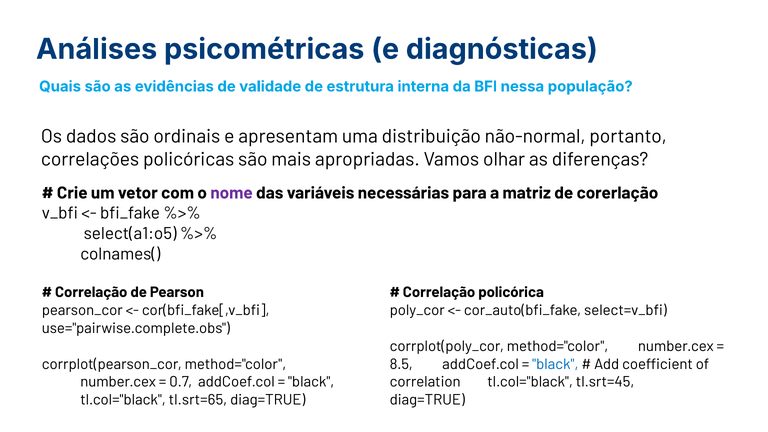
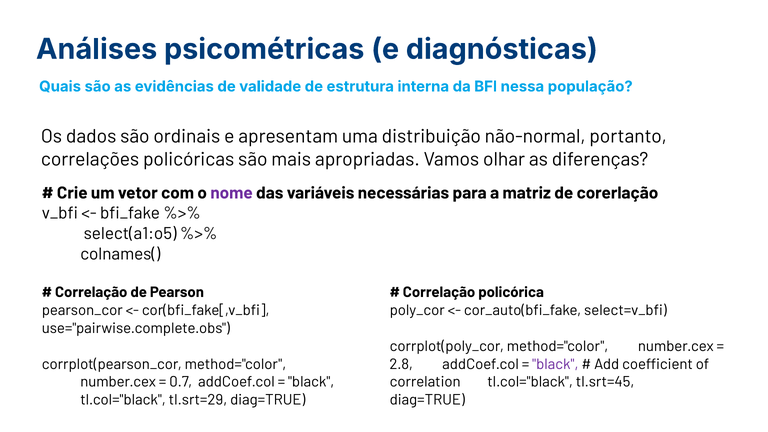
8.5: 8.5 -> 2.8 (401, 364)
black colour: blue -> purple (555, 364)
tl.srt=65: tl.srt=65 -> tl.srt=29 (198, 400)
